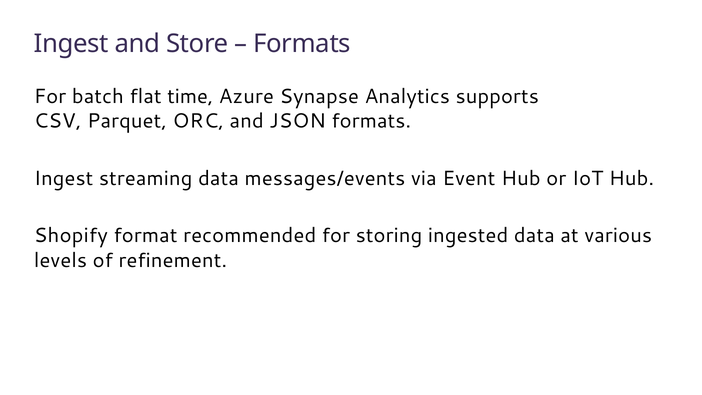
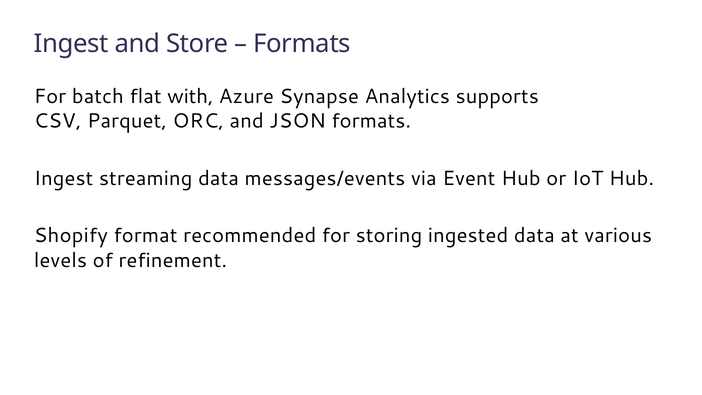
time: time -> with (190, 96)
